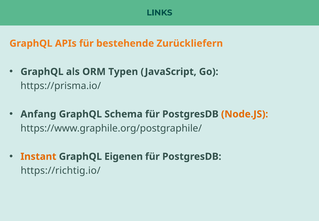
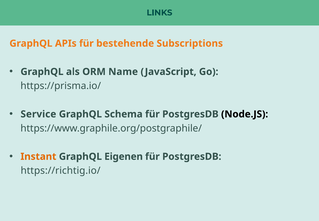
Zurückliefern: Zurückliefern -> Subscriptions (190, 43)
Typen: Typen -> Name (123, 72)
Anfang: Anfang -> Service (38, 114)
Node.JS colour: orange -> black (245, 114)
